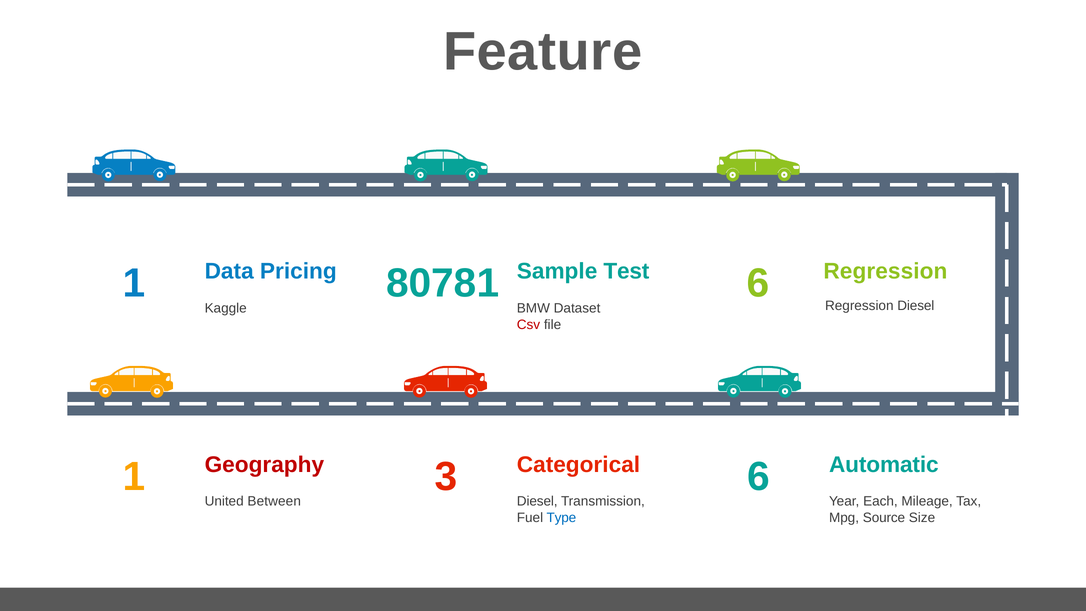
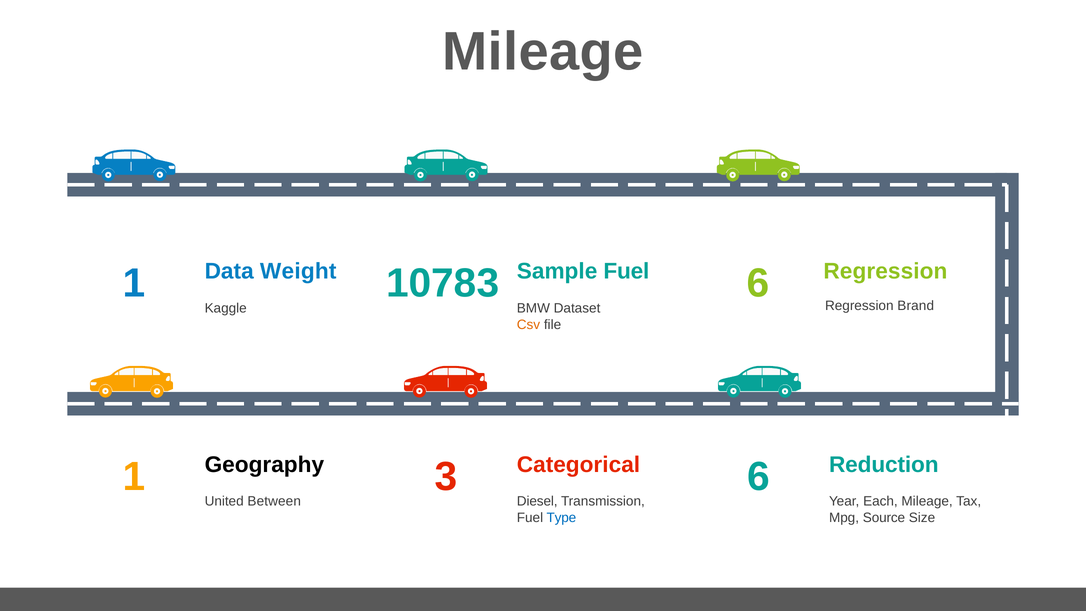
Feature: Feature -> Mileage (543, 52)
Pricing: Pricing -> Weight (298, 271)
80781: 80781 -> 10783 (443, 283)
Sample Test: Test -> Fuel (626, 271)
Regression Diesel: Diesel -> Brand (916, 306)
Csv colour: red -> orange (528, 324)
Geography colour: red -> black (264, 465)
Automatic: Automatic -> Reduction (884, 465)
